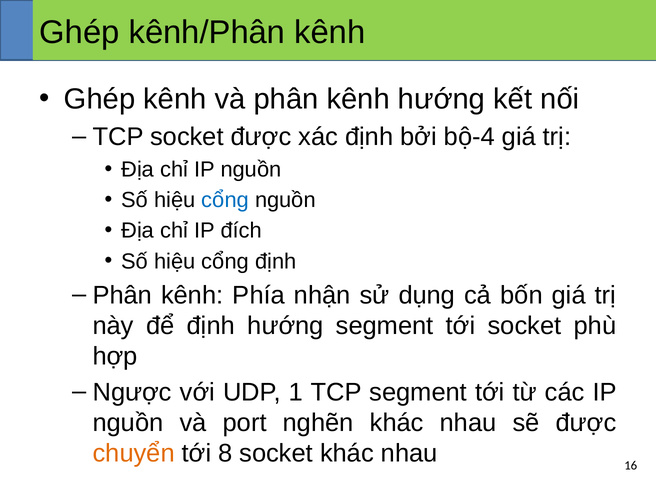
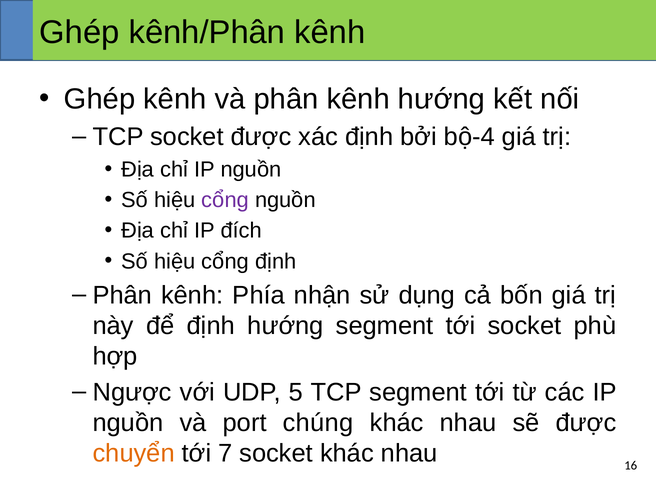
cổng colour: blue -> purple (225, 200)
1: 1 -> 5 (296, 392)
nghẽn: nghẽn -> chúng (318, 423)
8: 8 -> 7 (225, 453)
